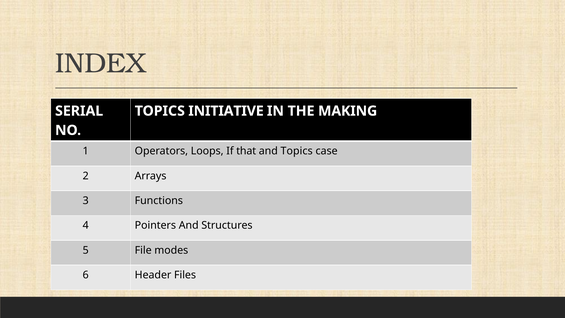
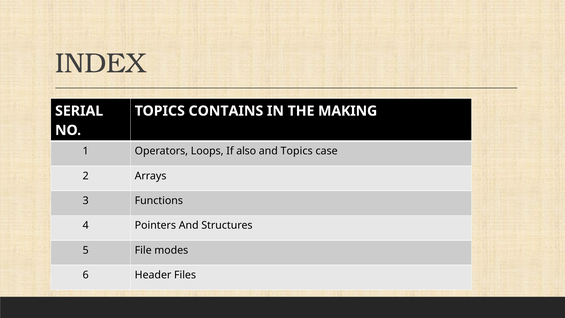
INITIATIVE: INITIATIVE -> CONTAINS (226, 111)
that: that -> also (246, 151)
